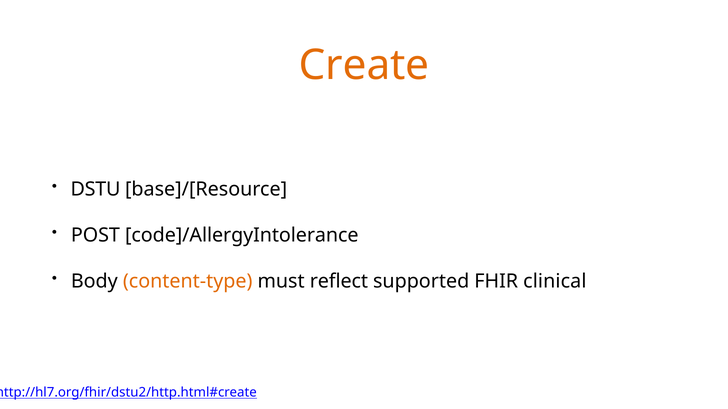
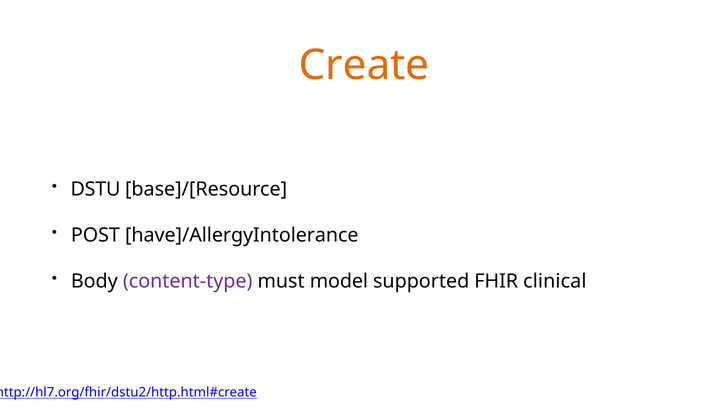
code]/AllergyIntolerance: code]/AllergyIntolerance -> have]/AllergyIntolerance (242, 236)
content-type colour: orange -> purple (188, 282)
reflect: reflect -> model (339, 282)
